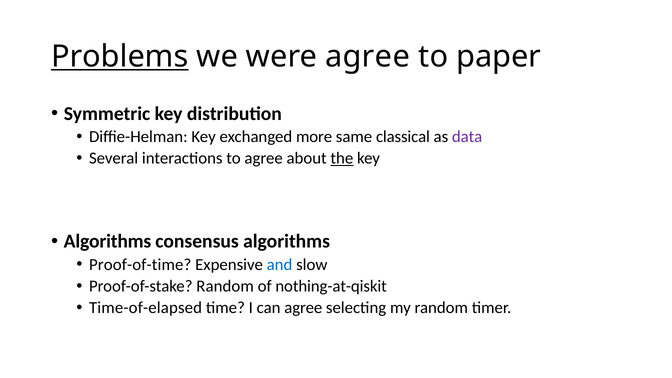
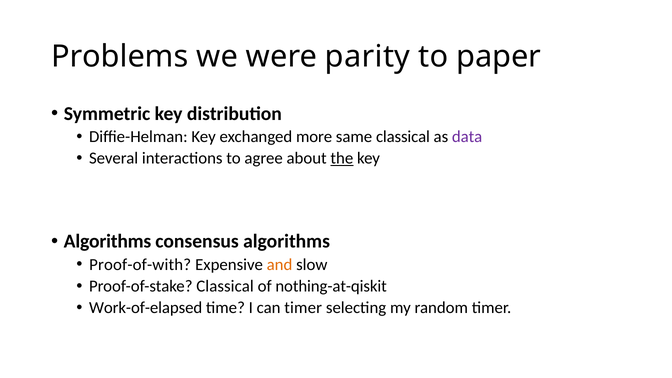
Problems underline: present -> none (120, 56)
were agree: agree -> parity (368, 56)
Proof-of-time: Proof-of-time -> Proof-of-with (140, 265)
and colour: blue -> orange (280, 265)
Proof-of-stake Random: Random -> Classical (225, 286)
Time-of-elapsed: Time-of-elapsed -> Work-of-elapsed (146, 308)
can agree: agree -> timer (303, 308)
